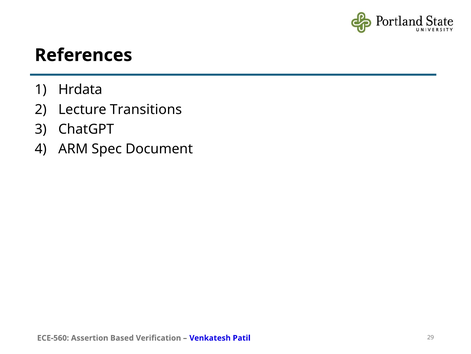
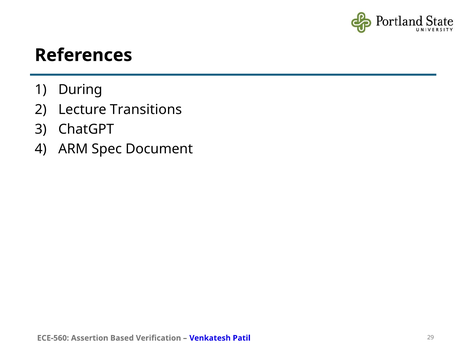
Hrdata: Hrdata -> During (80, 89)
